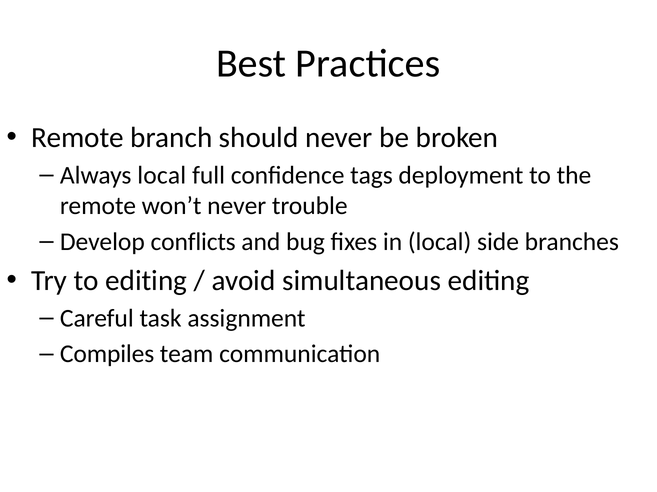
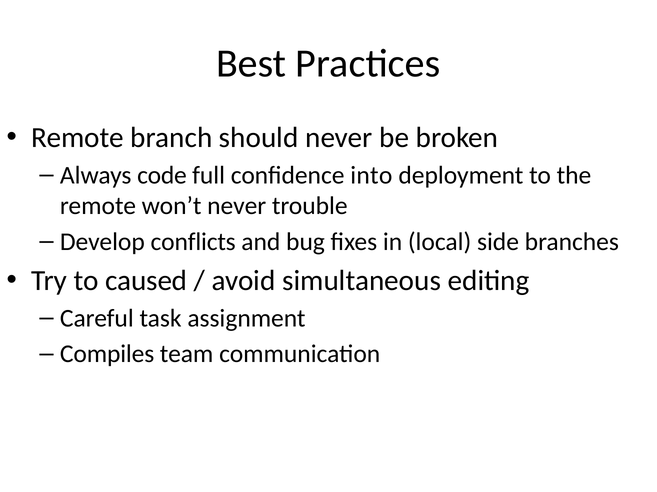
Always local: local -> code (162, 176)
tags: tags -> into (371, 176)
to editing: editing -> caused (146, 281)
